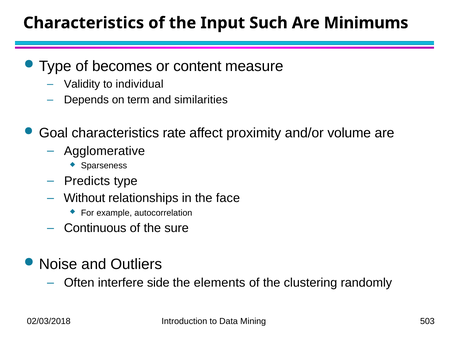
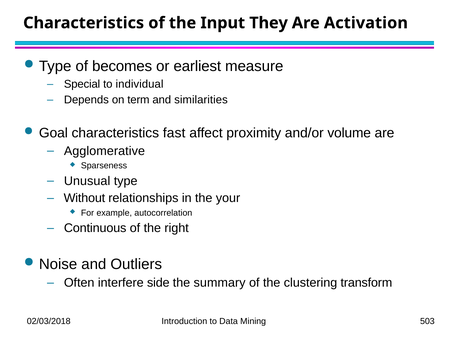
Such: Such -> They (269, 23)
Minimums: Minimums -> Activation (366, 23)
content: content -> earliest (197, 66)
Validity: Validity -> Special (82, 84)
rate: rate -> fast (174, 133)
Predicts: Predicts -> Unusual (87, 181)
face: face -> your (228, 198)
sure: sure -> right (177, 228)
elements: elements -> summary (220, 283)
randomly: randomly -> transform (366, 283)
